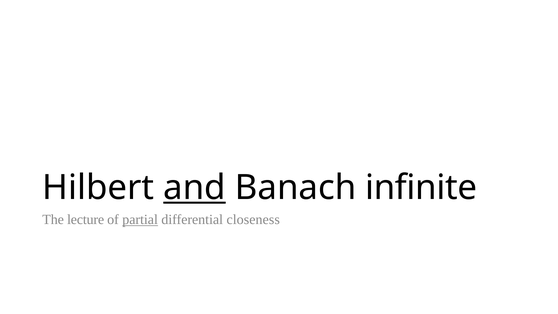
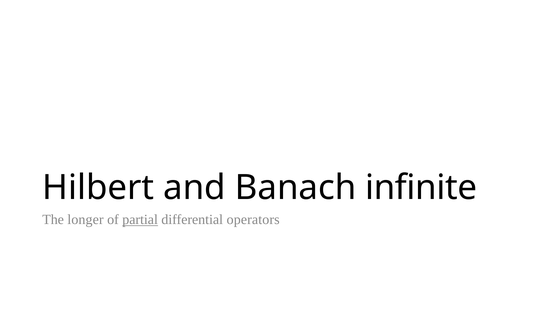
and underline: present -> none (195, 188)
lecture: lecture -> longer (85, 220)
closeness: closeness -> operators (253, 220)
